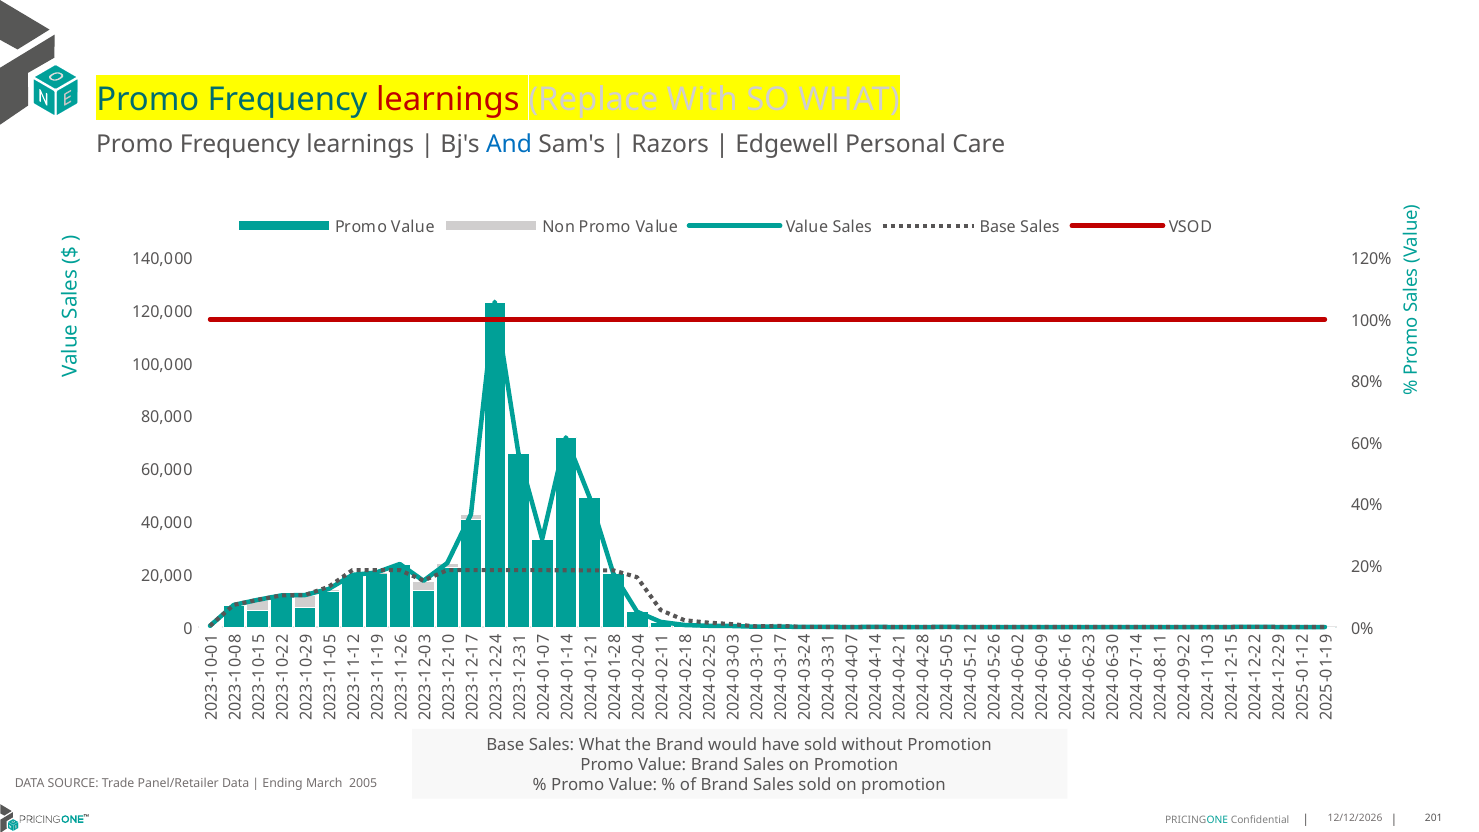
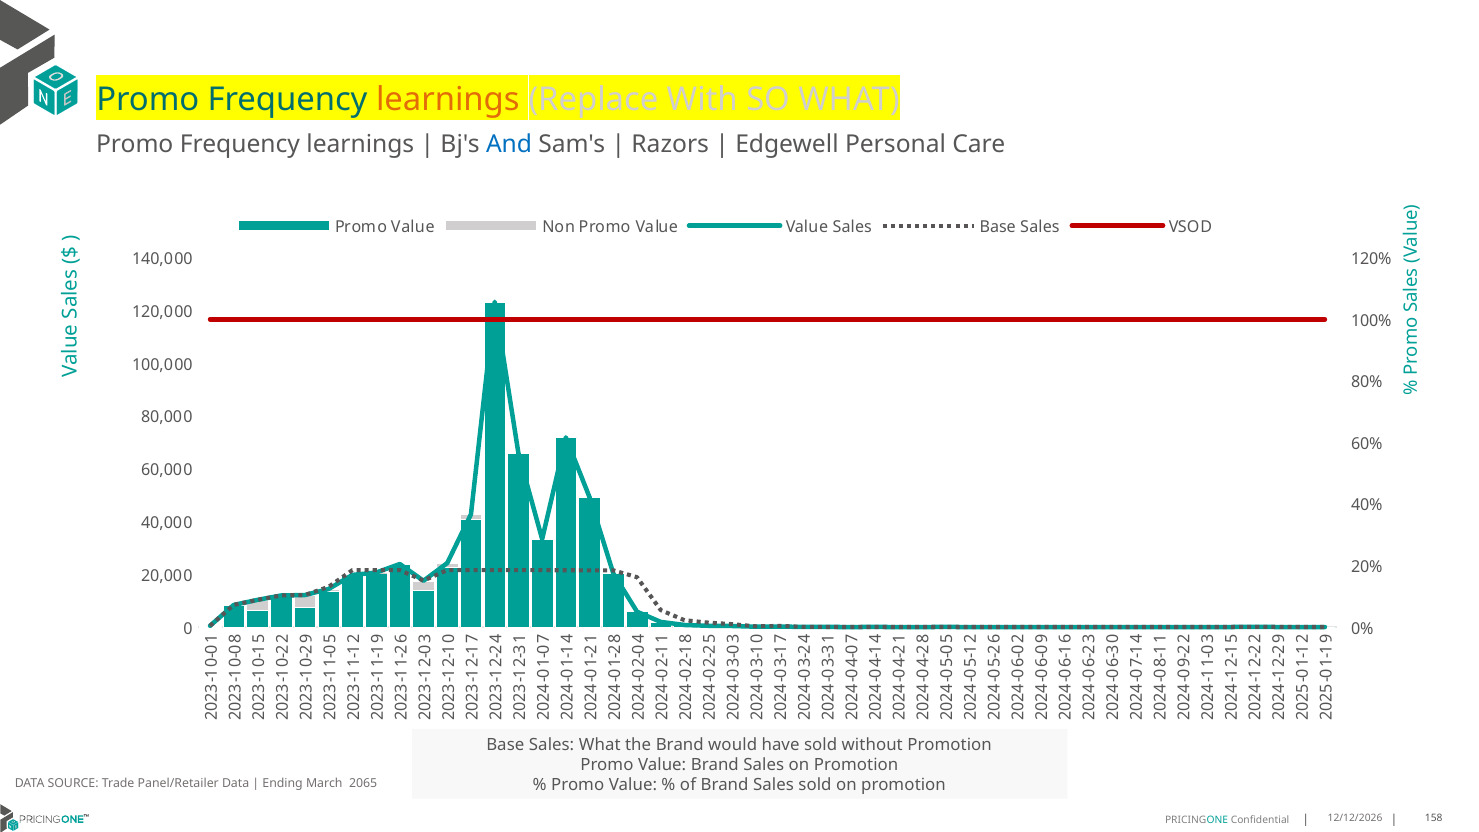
learnings colour: red -> orange (448, 99)
2005: 2005 -> 2065 (363, 784)
201: 201 -> 158 (1434, 818)
